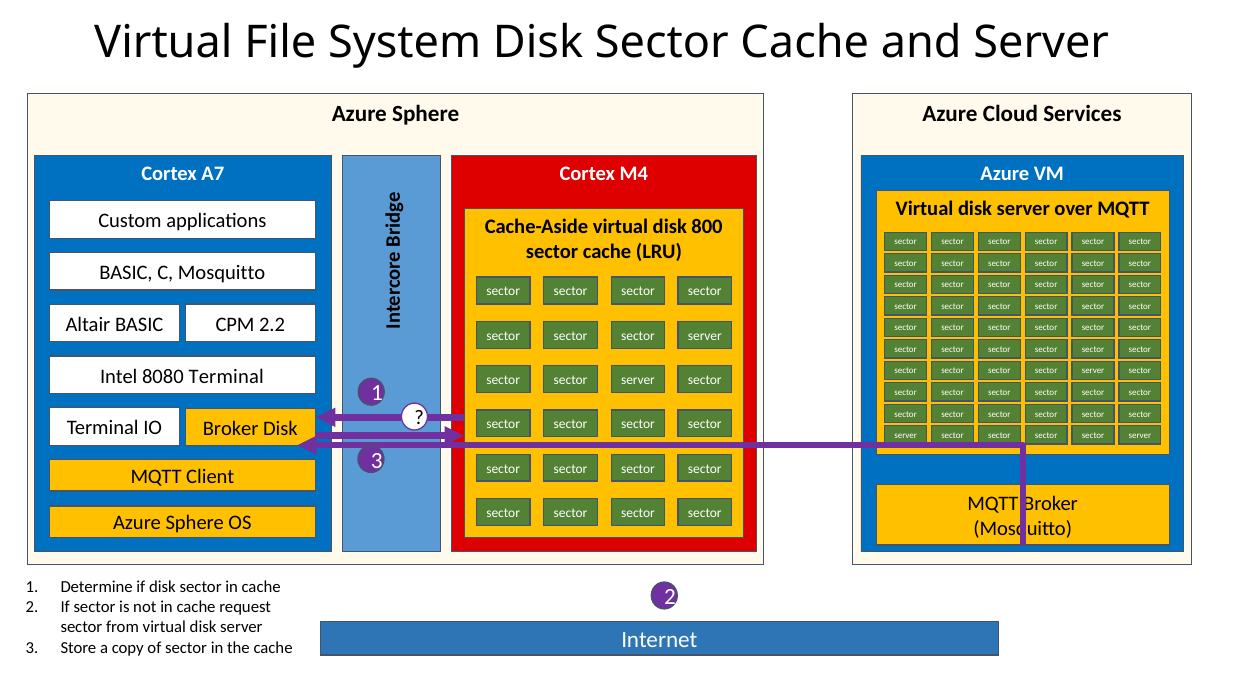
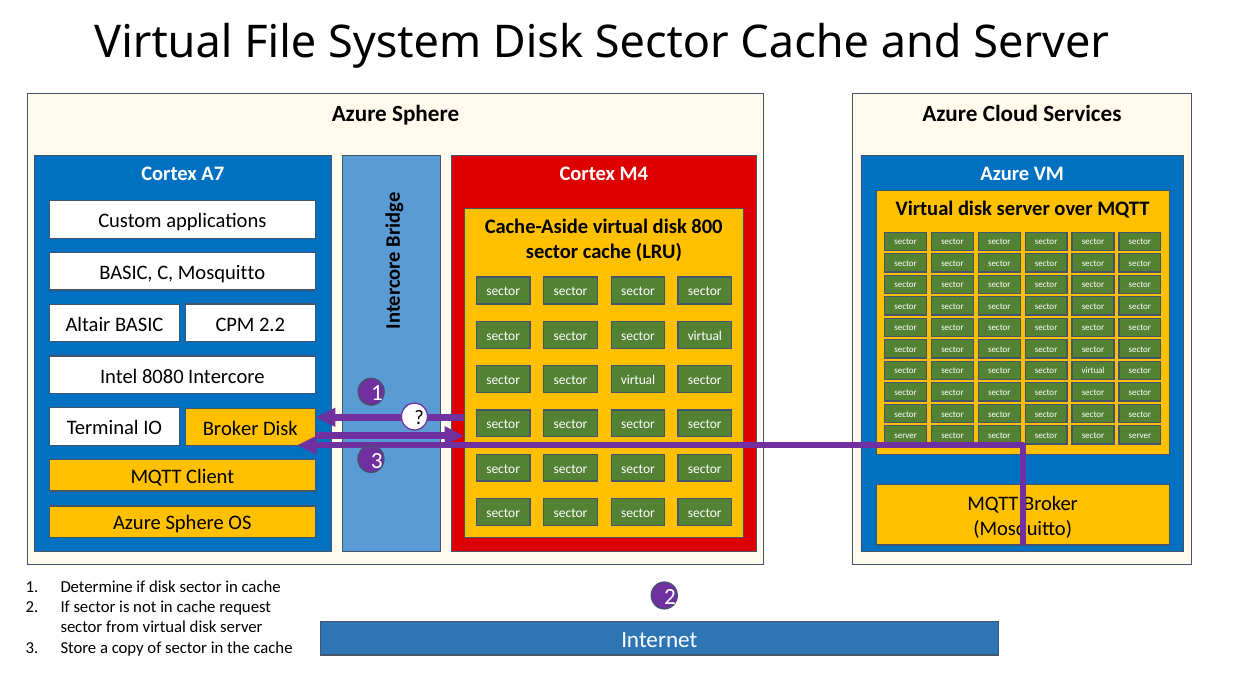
server: server -> virtual (705, 336)
server: server -> virtual (1093, 371)
8080 Terminal: Terminal -> Intercore (226, 376)
server: server -> virtual (638, 380)
